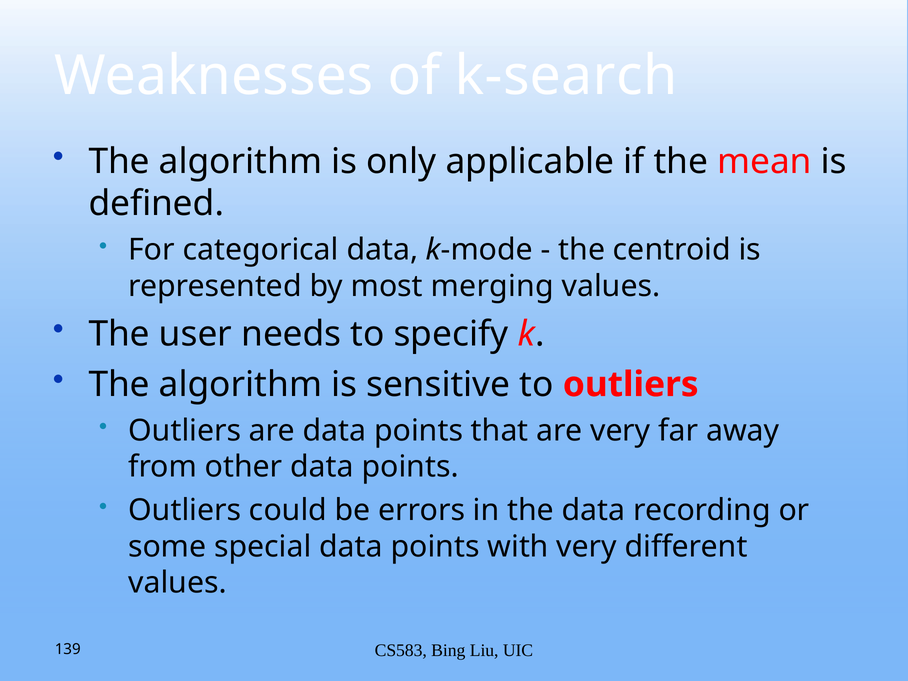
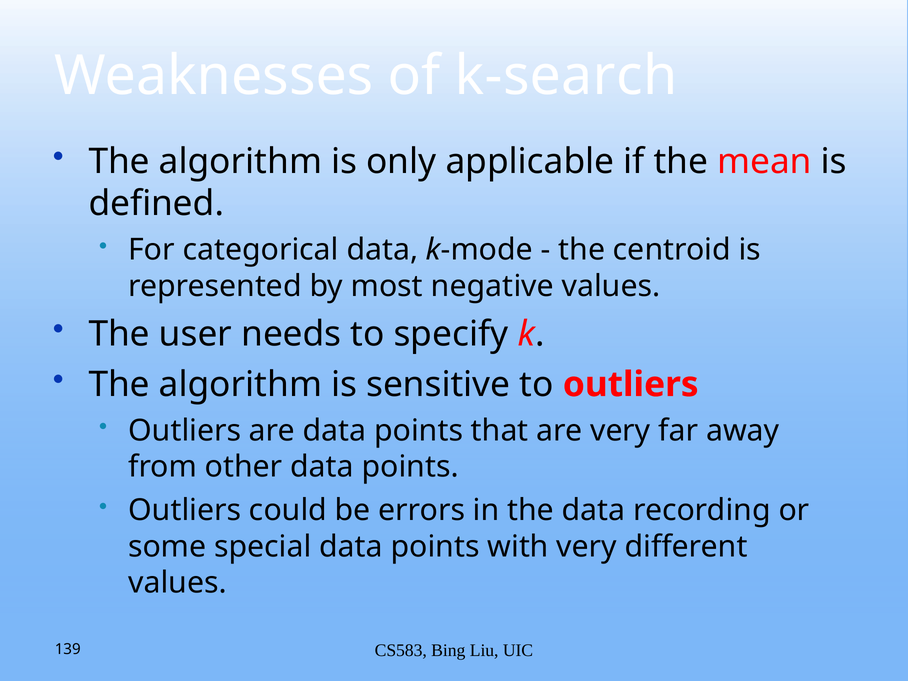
merging: merging -> negative (492, 286)
